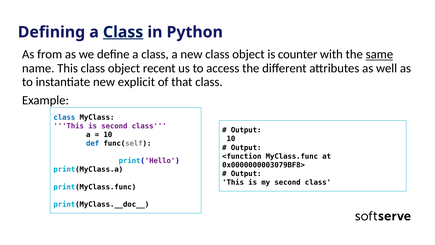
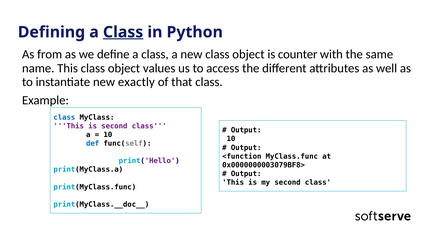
same underline: present -> none (379, 54)
recent: recent -> values (159, 68)
explicit: explicit -> exactly (136, 82)
